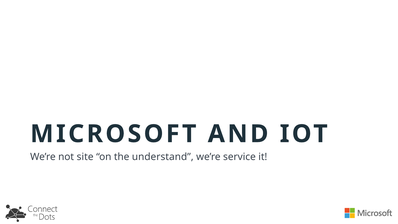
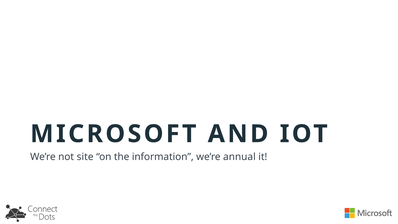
understand: understand -> information (163, 157)
service: service -> annual (239, 157)
